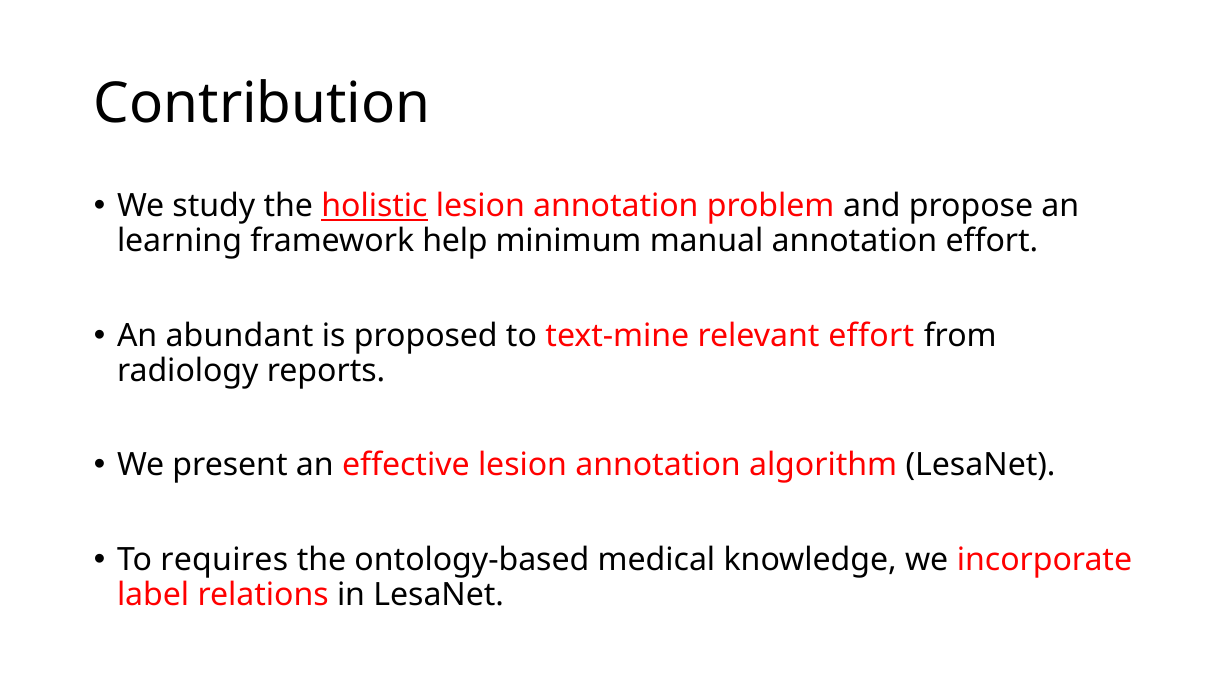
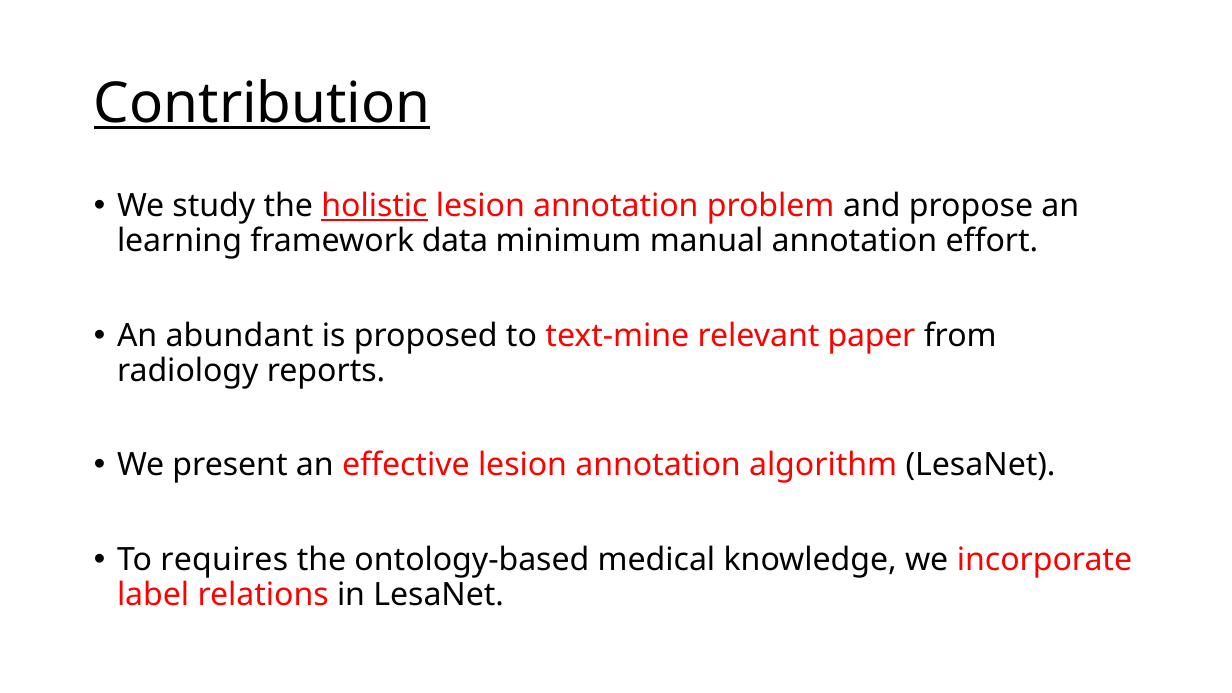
Contribution underline: none -> present (262, 103)
help: help -> data (455, 241)
relevant effort: effort -> paper (872, 336)
